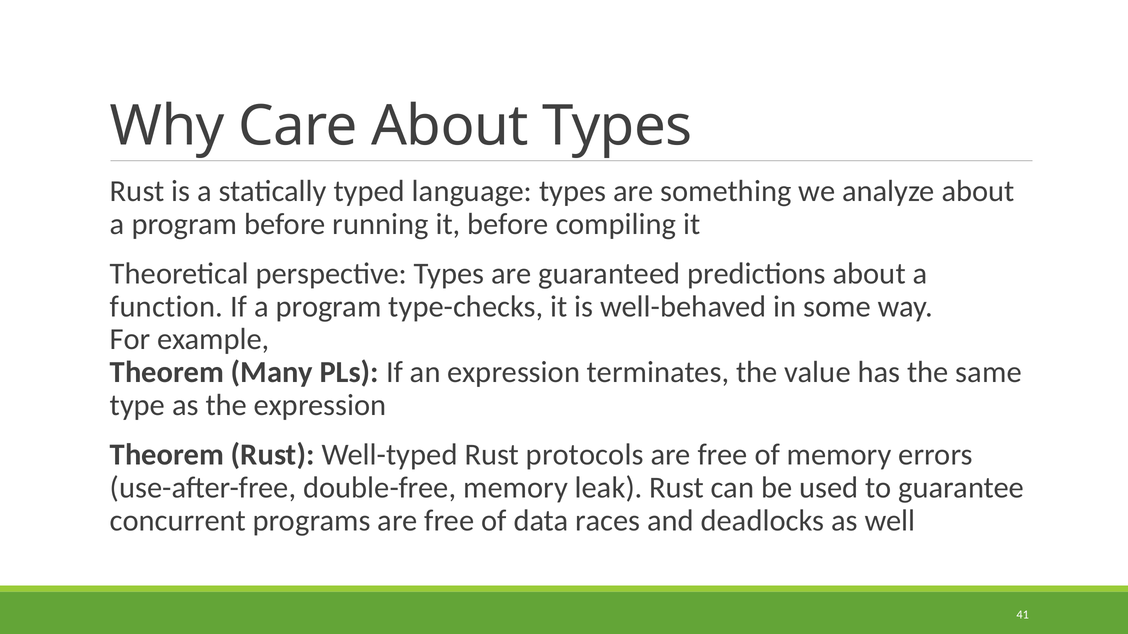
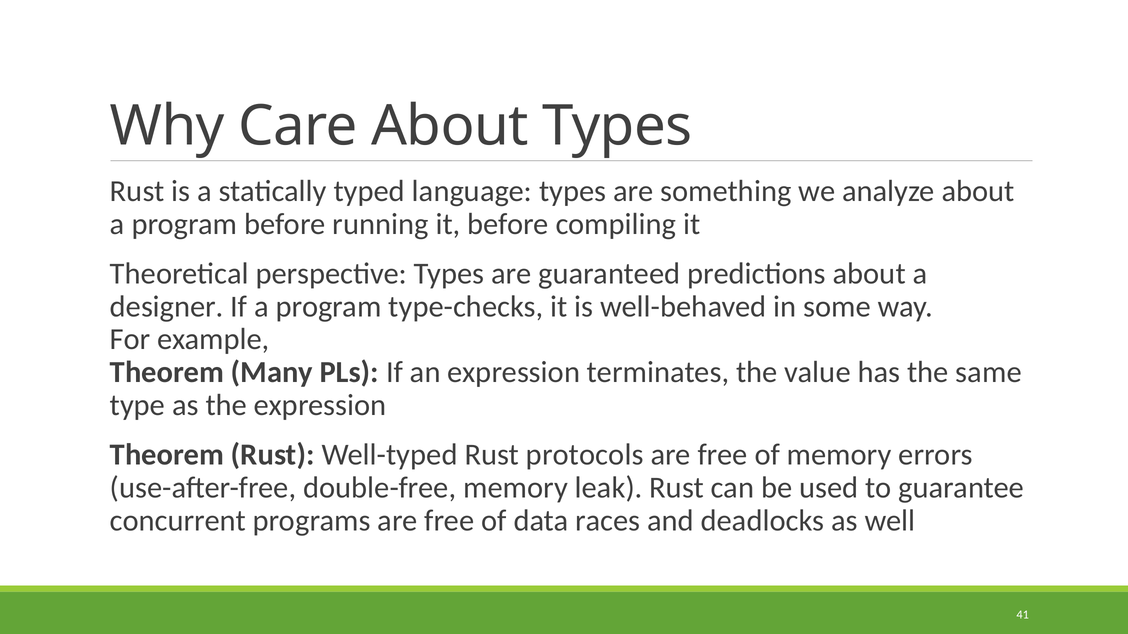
function: function -> designer (167, 307)
